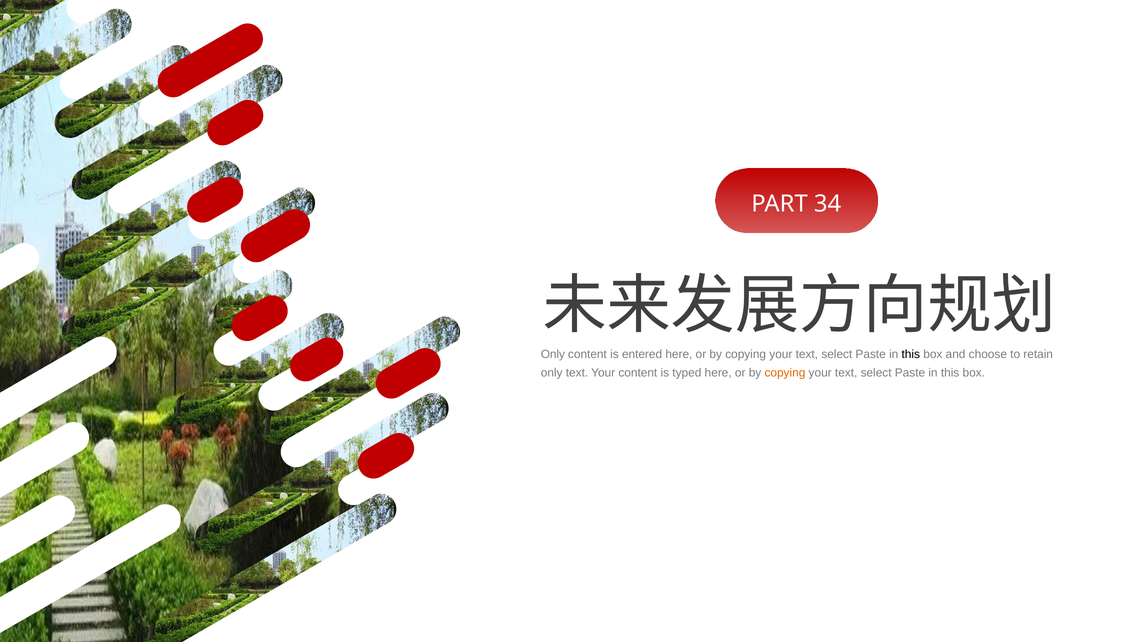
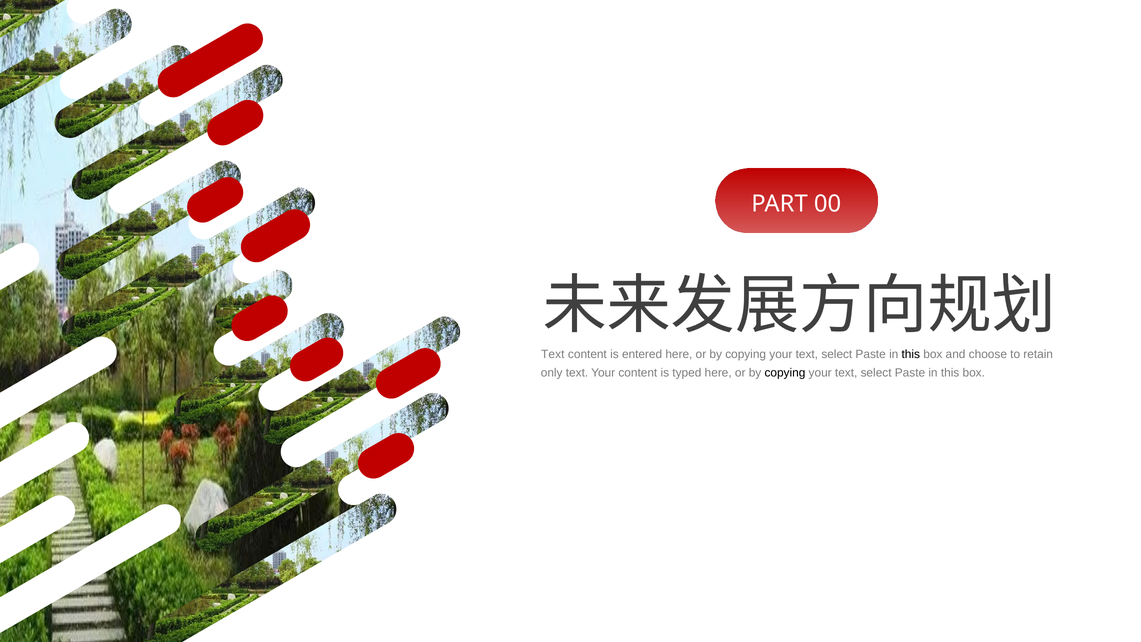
34: 34 -> 00 (828, 204)
Only: Only -> Text (553, 354)
copying colour: orange -> black (785, 373)
